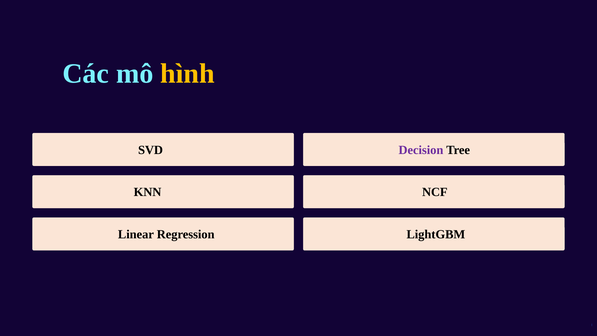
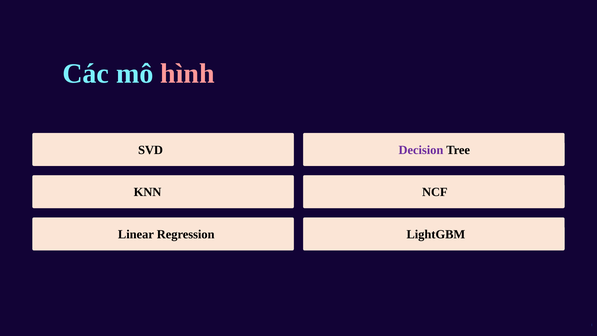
hình colour: yellow -> pink (188, 74)
